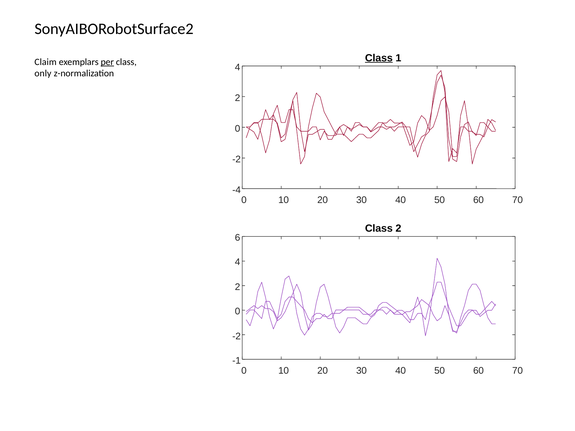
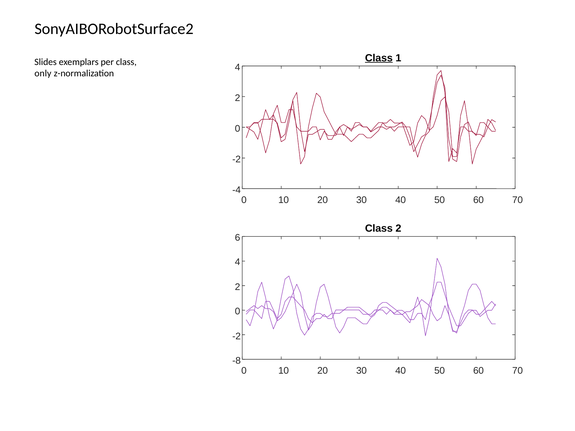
Claim: Claim -> Slides (46, 62)
per underline: present -> none (107, 62)
-1: -1 -> -8 (237, 361)
